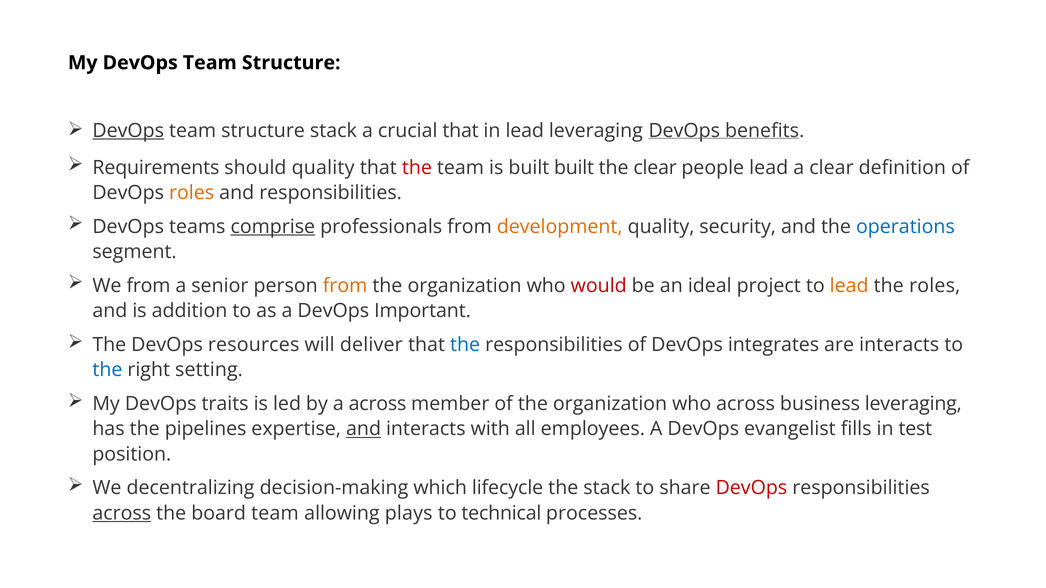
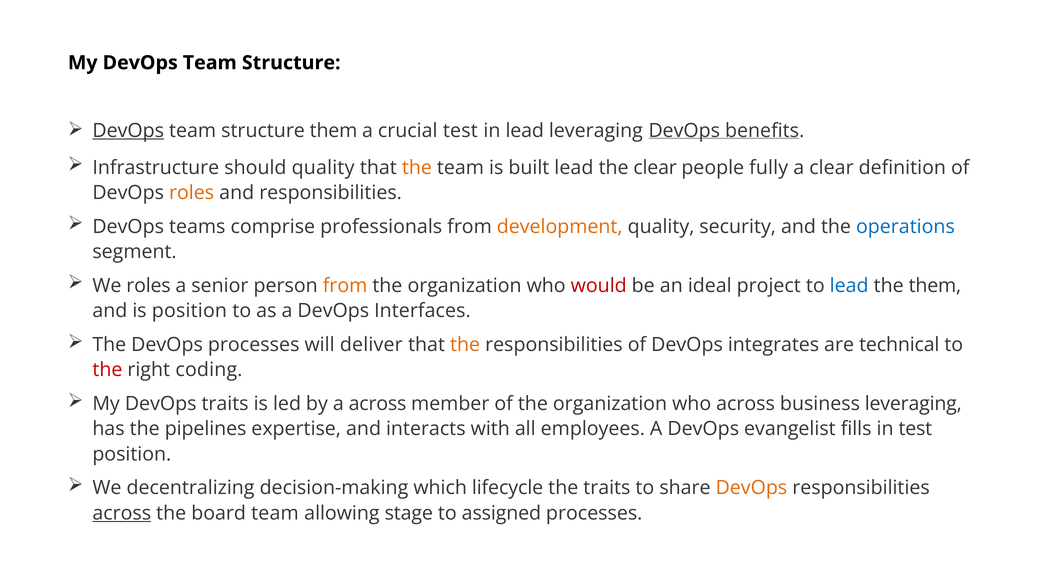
structure stack: stack -> them (333, 131)
crucial that: that -> test (460, 131)
Requirements: Requirements -> Infrastructure (156, 168)
the colour: red -> orange (417, 168)
built built: built -> lead (574, 168)
people lead: lead -> fully (769, 168)
comprise underline: present -> none (273, 227)
We from: from -> roles (149, 286)
lead colour: orange -> blue (849, 286)
the roles: roles -> them (935, 286)
is addition: addition -> position (189, 311)
Important: Important -> Interfaces (422, 311)
DevOps resources: resources -> processes (254, 345)
the colour: blue -> orange (465, 345)
are interacts: interacts -> technical (899, 345)
the colour: blue -> red (107, 370)
setting: setting -> coding (209, 370)
and underline: present -> none (364, 429)
the stack: stack -> traits (607, 488)
DevOps colour: red -> orange (751, 488)
plays: plays -> stage (409, 513)
technical: technical -> assigned (501, 513)
